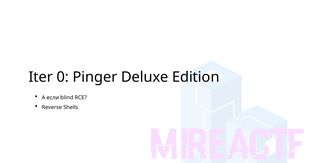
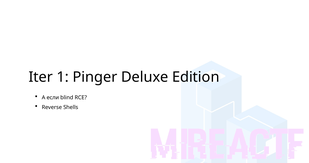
0: 0 -> 1 (63, 77)
